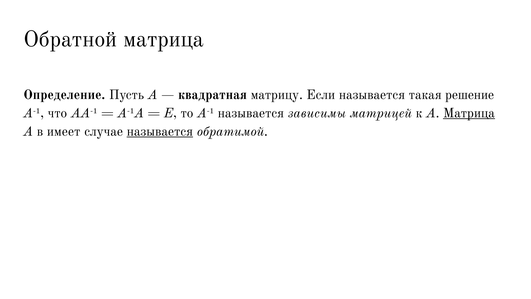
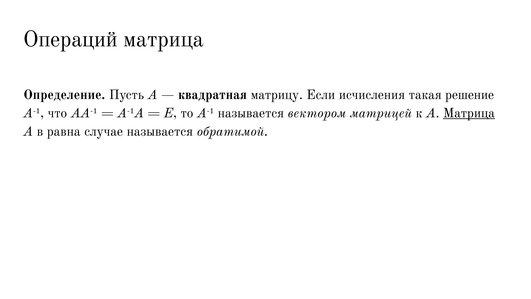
Обратной: Обратной -> Операций (70, 39)
Если называется: называется -> исчисления (372, 95)
зависимы: зависимы -> вектором (317, 113)
имеет: имеет -> равна (64, 131)
называется underline: present -> none (160, 131)
